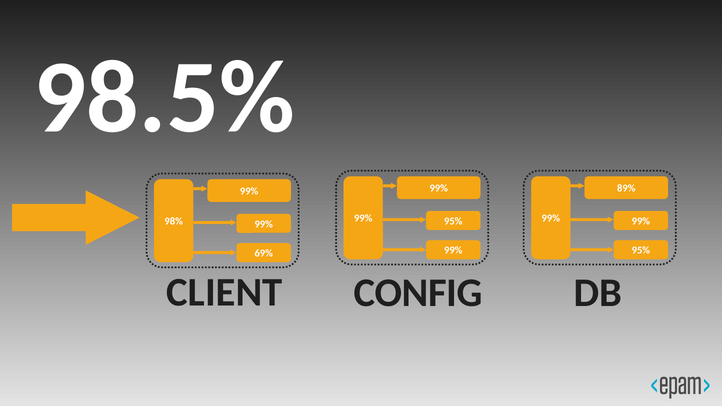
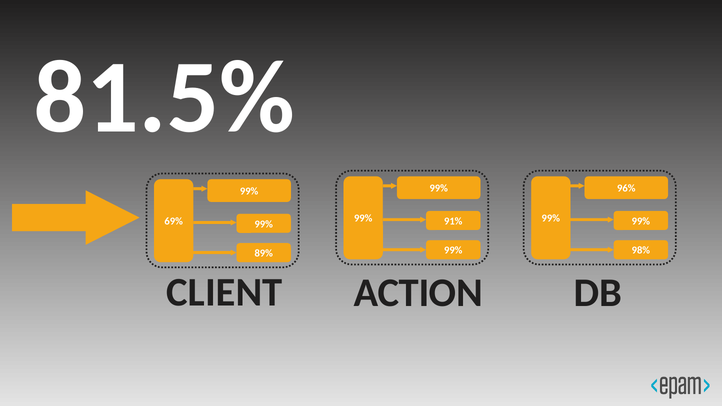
98.5%: 98.5% -> 81.5% (164, 97)
89%: 89% -> 96% (626, 188)
95%: 95% -> 91% (453, 221)
98%: 98% -> 69% (174, 221)
95%: 95% -> 98% (641, 251)
69%: 69% -> 89% (264, 253)
CONFIG: CONFIG -> ACTION (418, 293)
